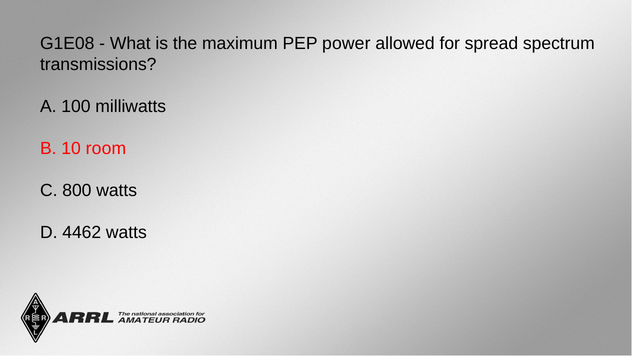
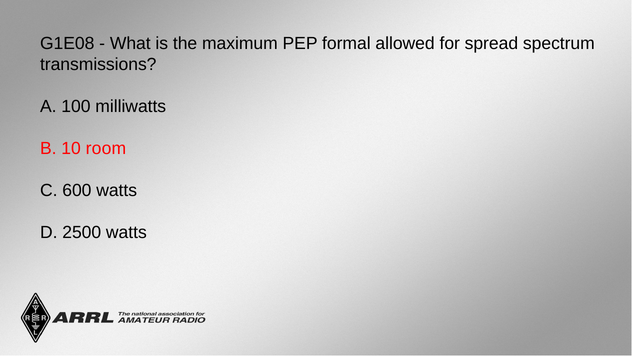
power: power -> formal (346, 43)
800: 800 -> 600 (77, 190)
4462: 4462 -> 2500 (82, 232)
